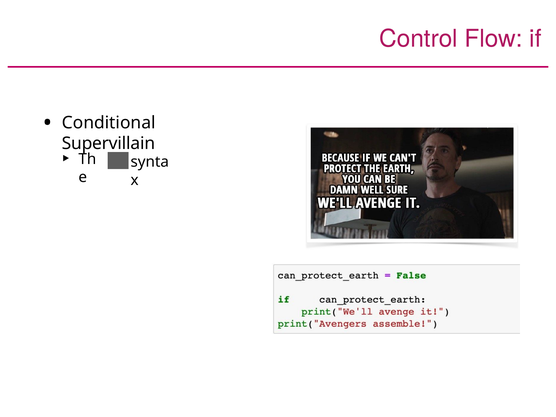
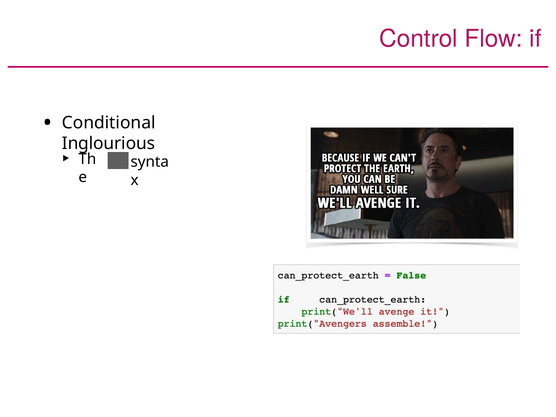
Supervillain: Supervillain -> Inglourious (108, 144)
